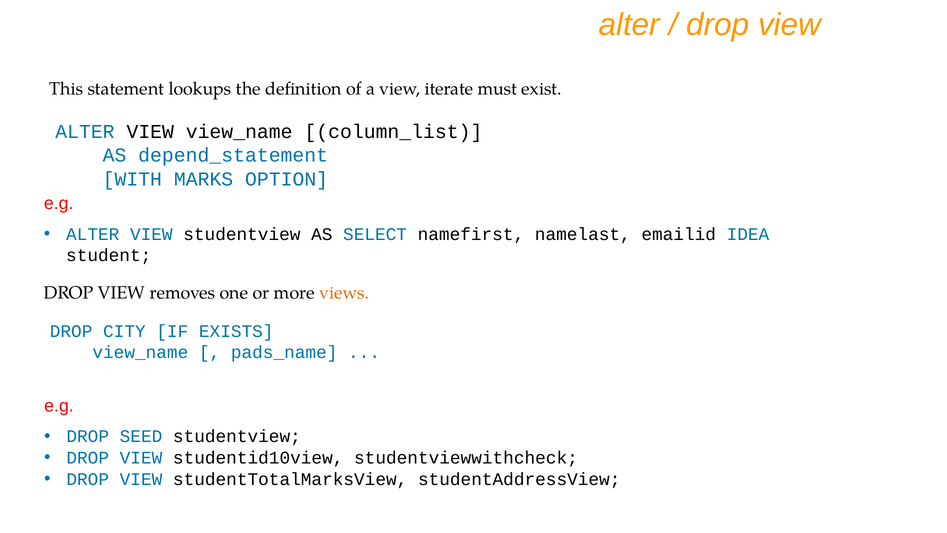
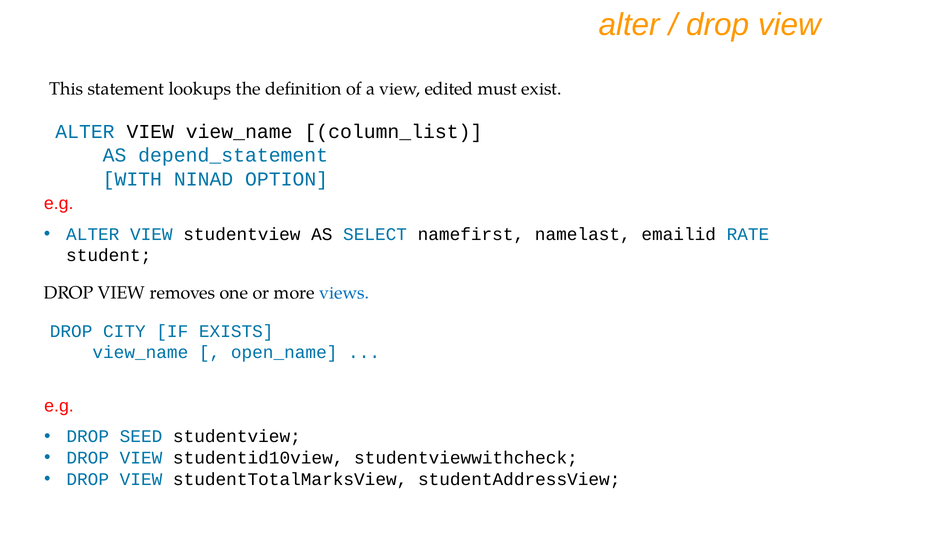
iterate: iterate -> edited (449, 89)
MARKS: MARKS -> NINAD (204, 179)
IDEA: IDEA -> RATE (748, 234)
views colour: orange -> blue (344, 293)
pads_name: pads_name -> open_name (284, 352)
